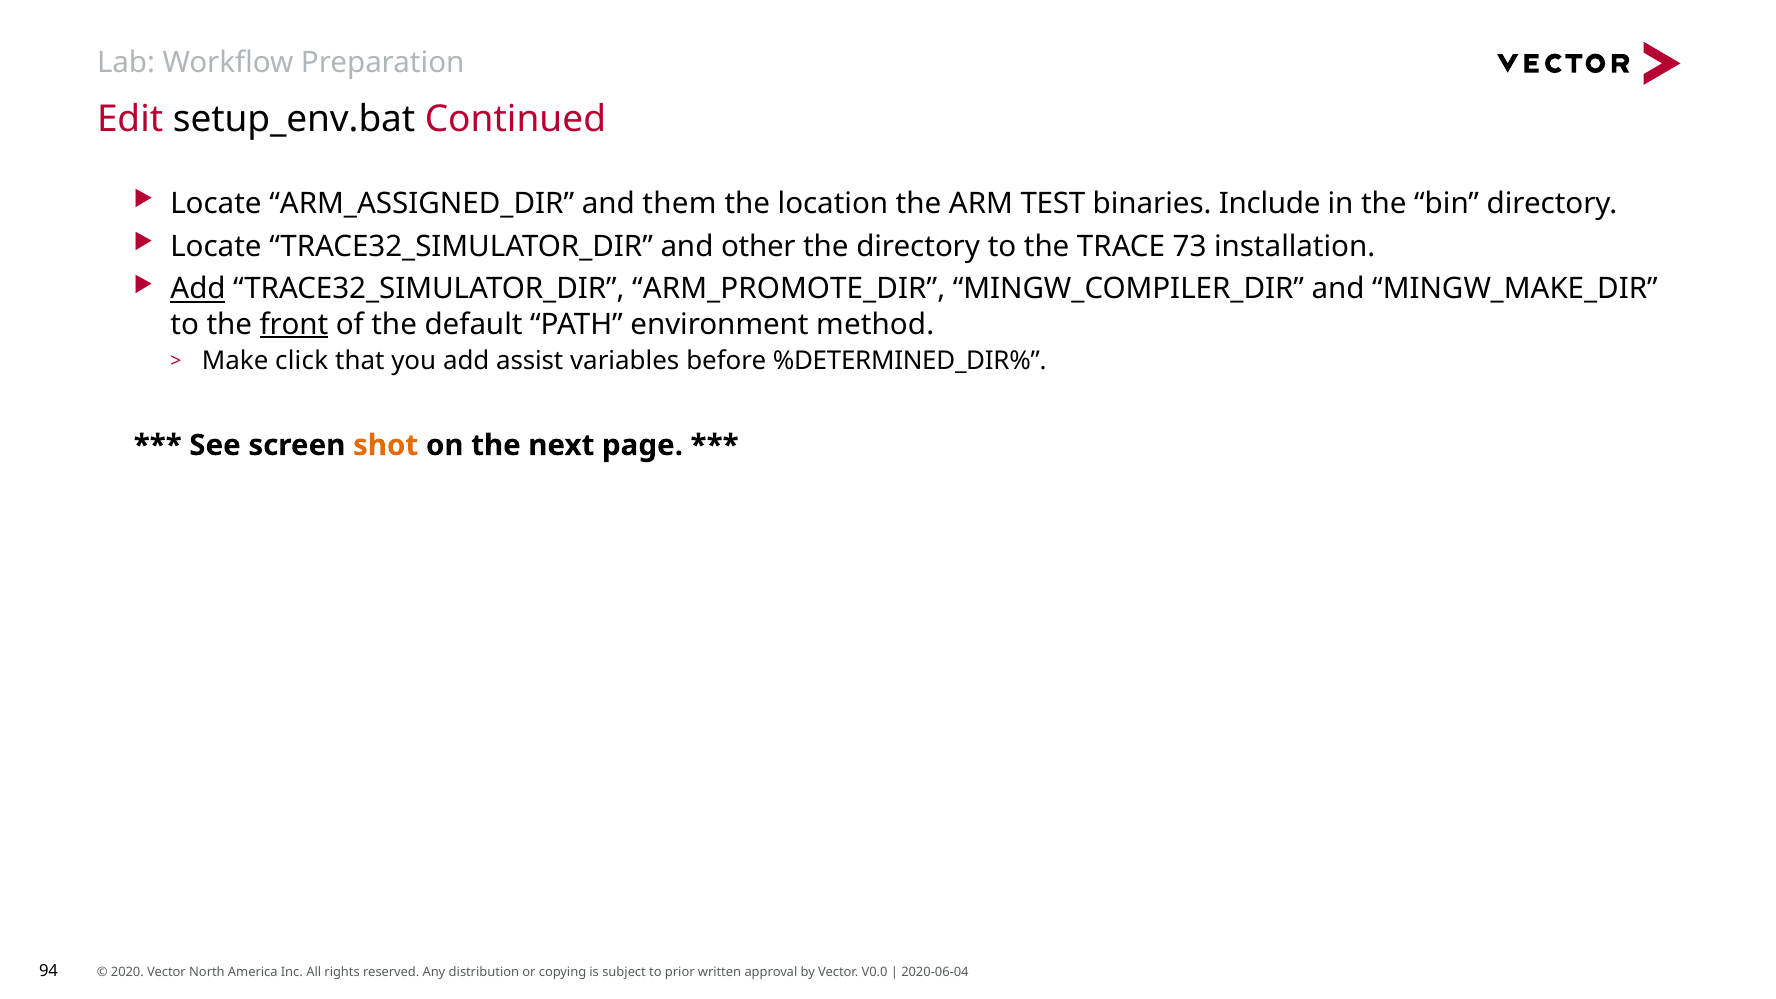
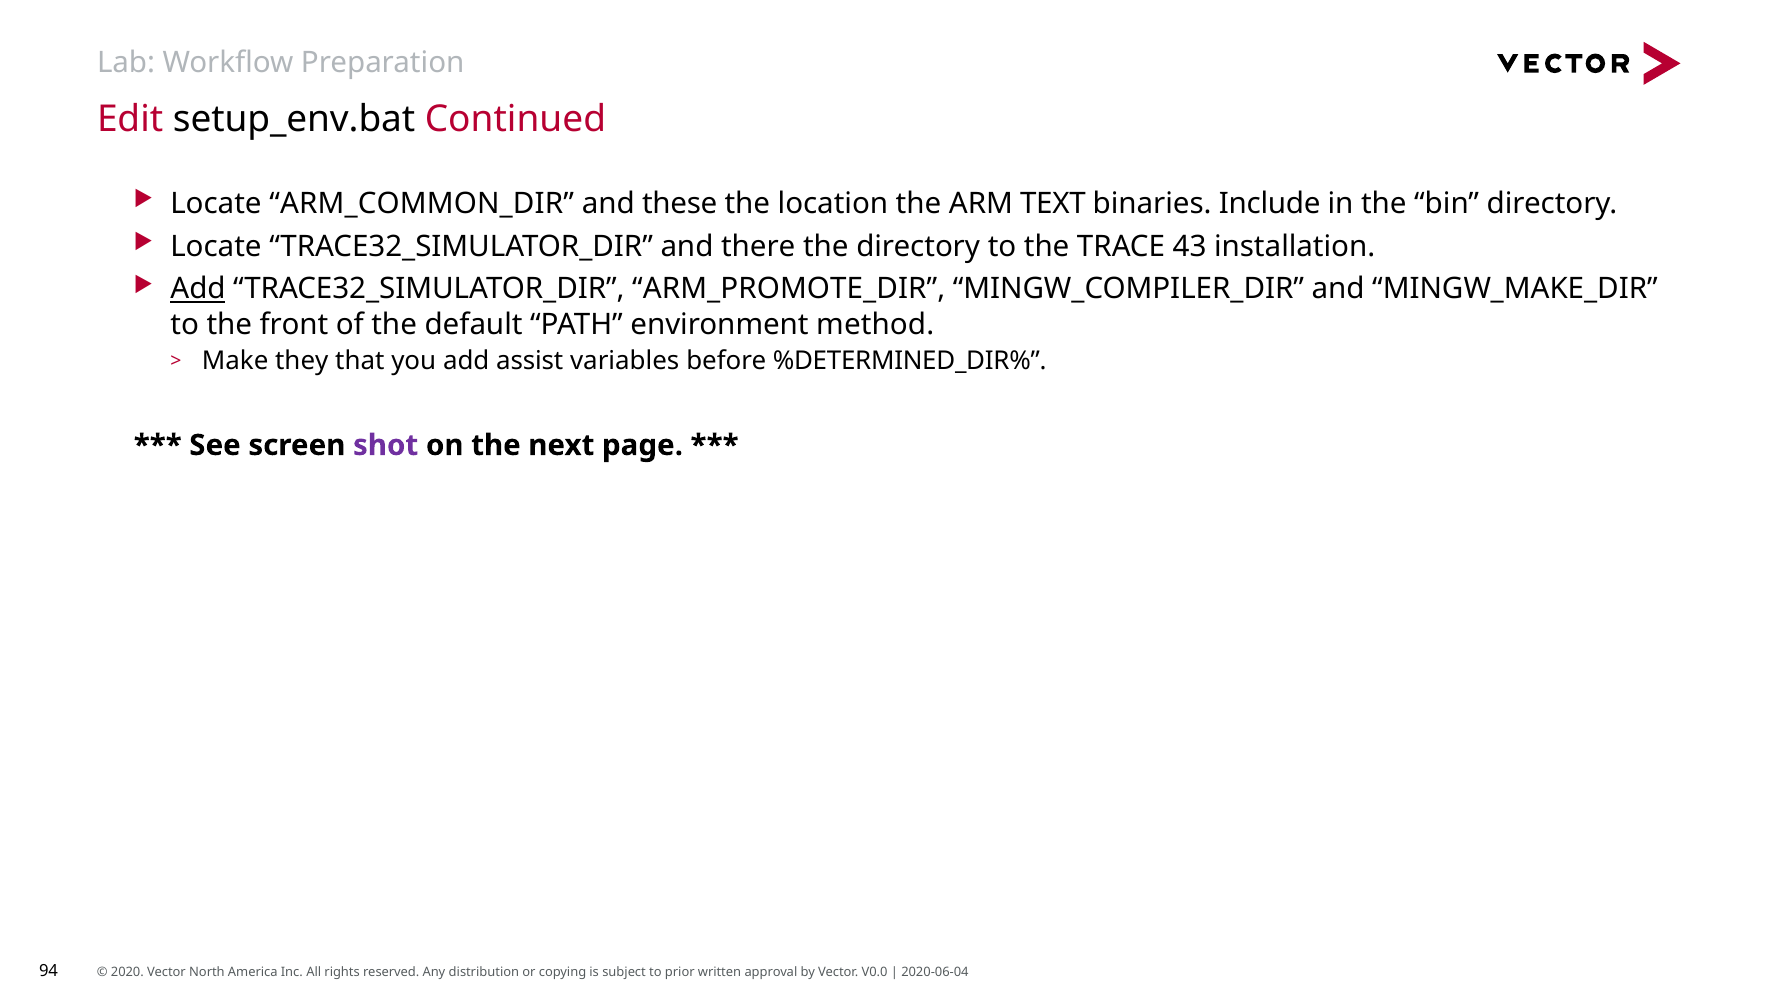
ARM_ASSIGNED_DIR: ARM_ASSIGNED_DIR -> ARM_COMMON_DIR (422, 203)
them: them -> these (680, 203)
TEST: TEST -> TEXT (1053, 203)
other: other -> there (758, 246)
73: 73 -> 43 (1190, 246)
front underline: present -> none (294, 325)
click: click -> they (302, 361)
shot colour: orange -> purple (386, 445)
